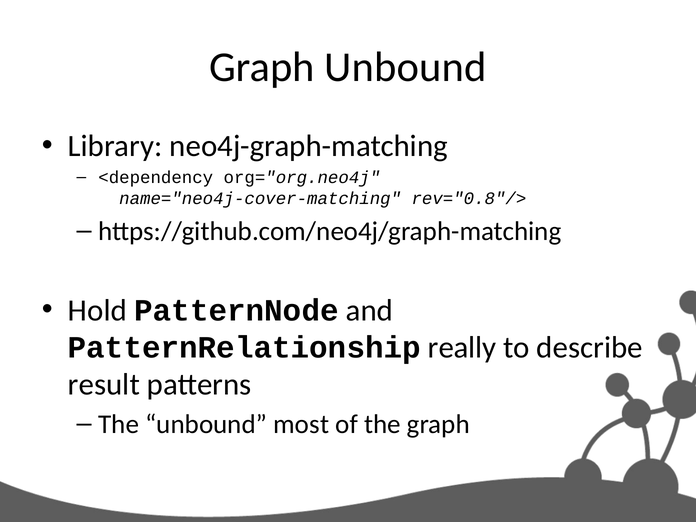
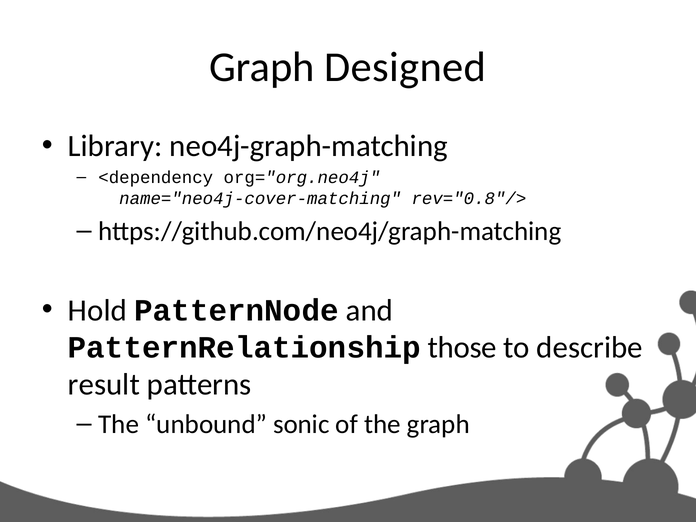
Graph Unbound: Unbound -> Designed (405, 67)
really: really -> those (462, 347)
most: most -> sonic (301, 425)
